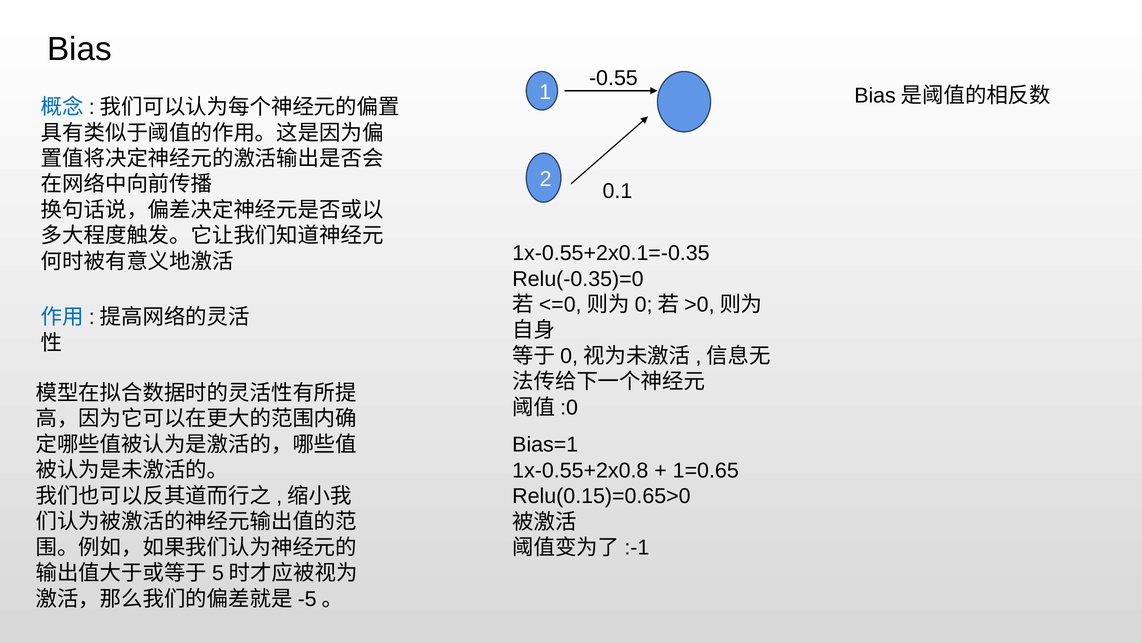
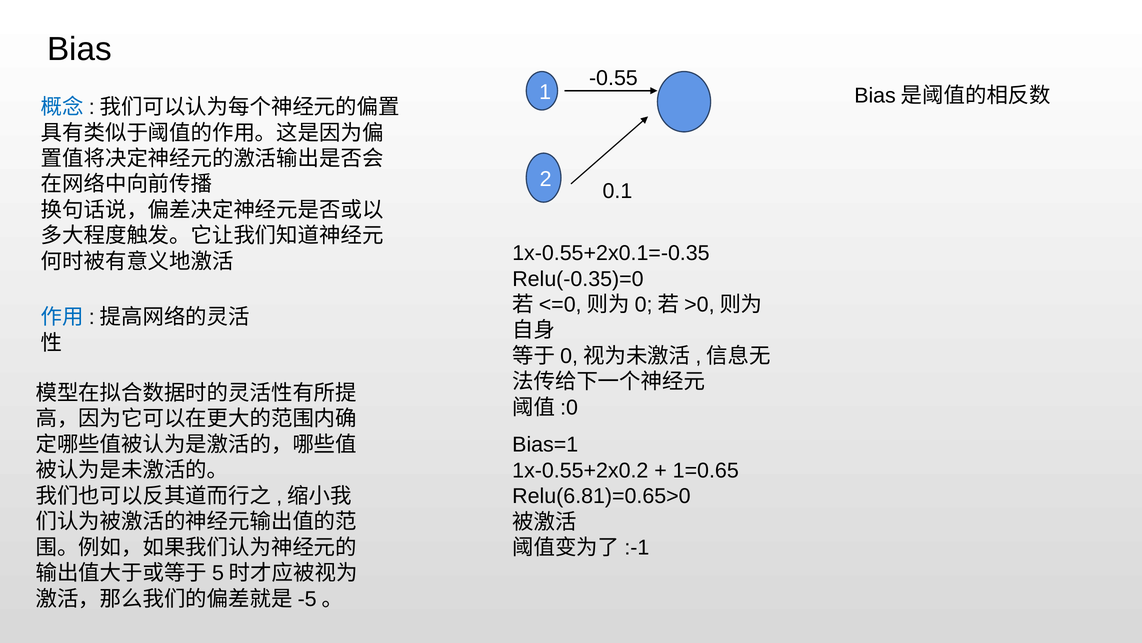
1x-0.55+2x0.8: 1x-0.55+2x0.8 -> 1x-0.55+2x0.2 (580, 470)
Relu(0.15)=0.65>0: Relu(0.15)=0.65>0 -> Relu(6.81)=0.65>0 (601, 496)
